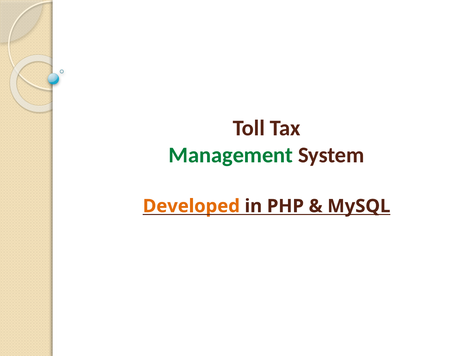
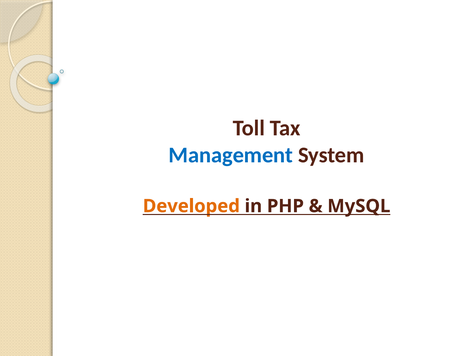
Management colour: green -> blue (231, 155)
